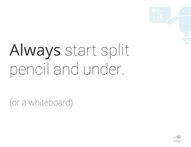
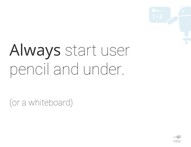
split: split -> user (115, 51)
